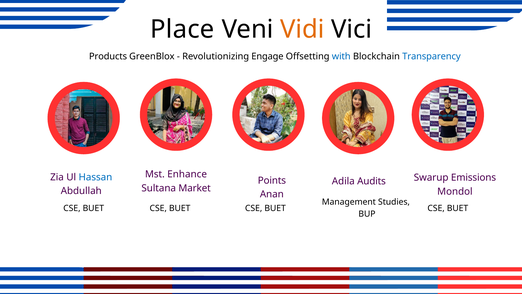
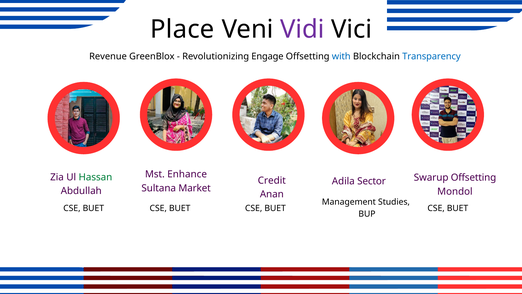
Vidi colour: orange -> purple (302, 29)
Products: Products -> Revenue (108, 56)
Hassan colour: blue -> green (95, 177)
Points: Points -> Credit (272, 180)
Audits: Audits -> Sector (372, 181)
Swarup Emissions: Emissions -> Offsetting (474, 177)
